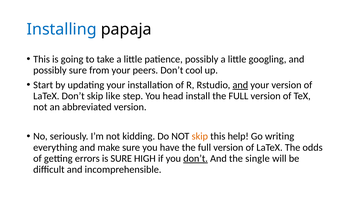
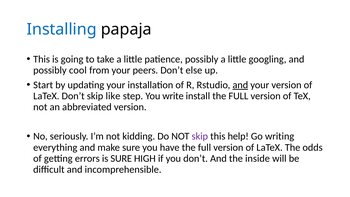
possibly sure: sure -> cool (78, 70)
cool: cool -> else (194, 70)
head: head -> write (173, 96)
skip colour: orange -> purple (200, 136)
don’t underline: present -> none (196, 158)
single: single -> inside (258, 158)
